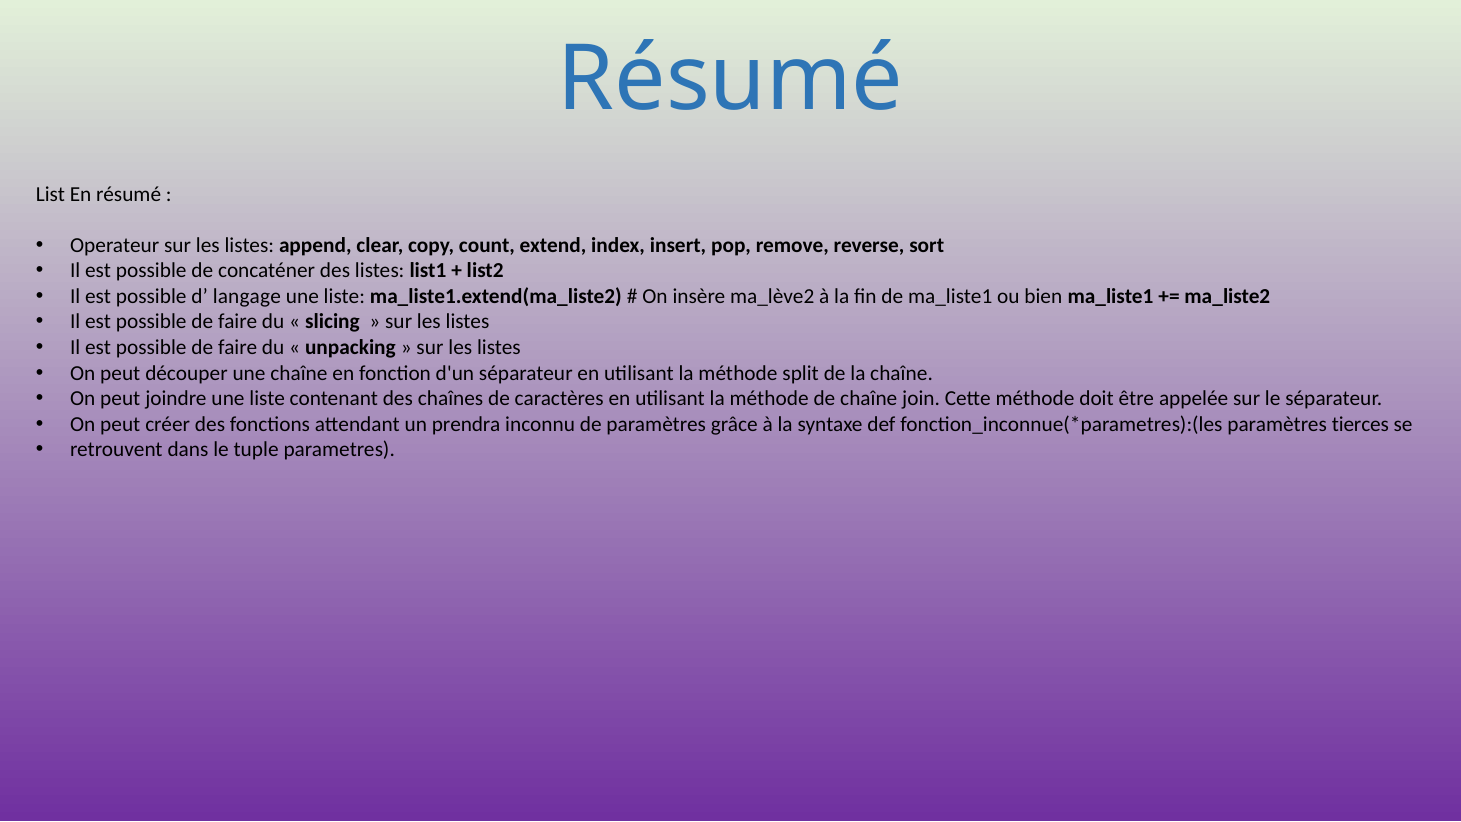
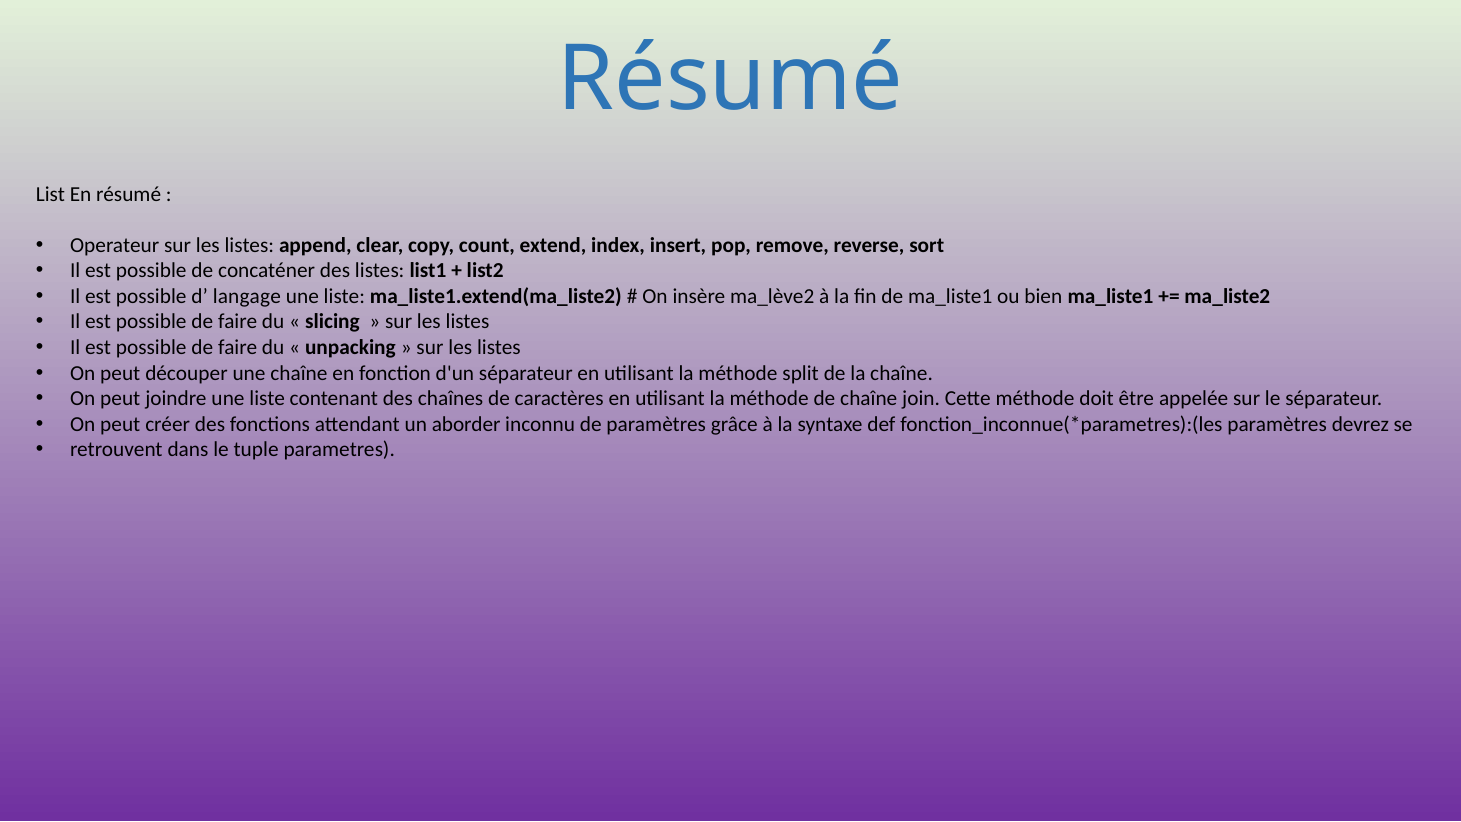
prendra: prendra -> aborder (466, 424)
tierces: tierces -> devrez (1360, 424)
